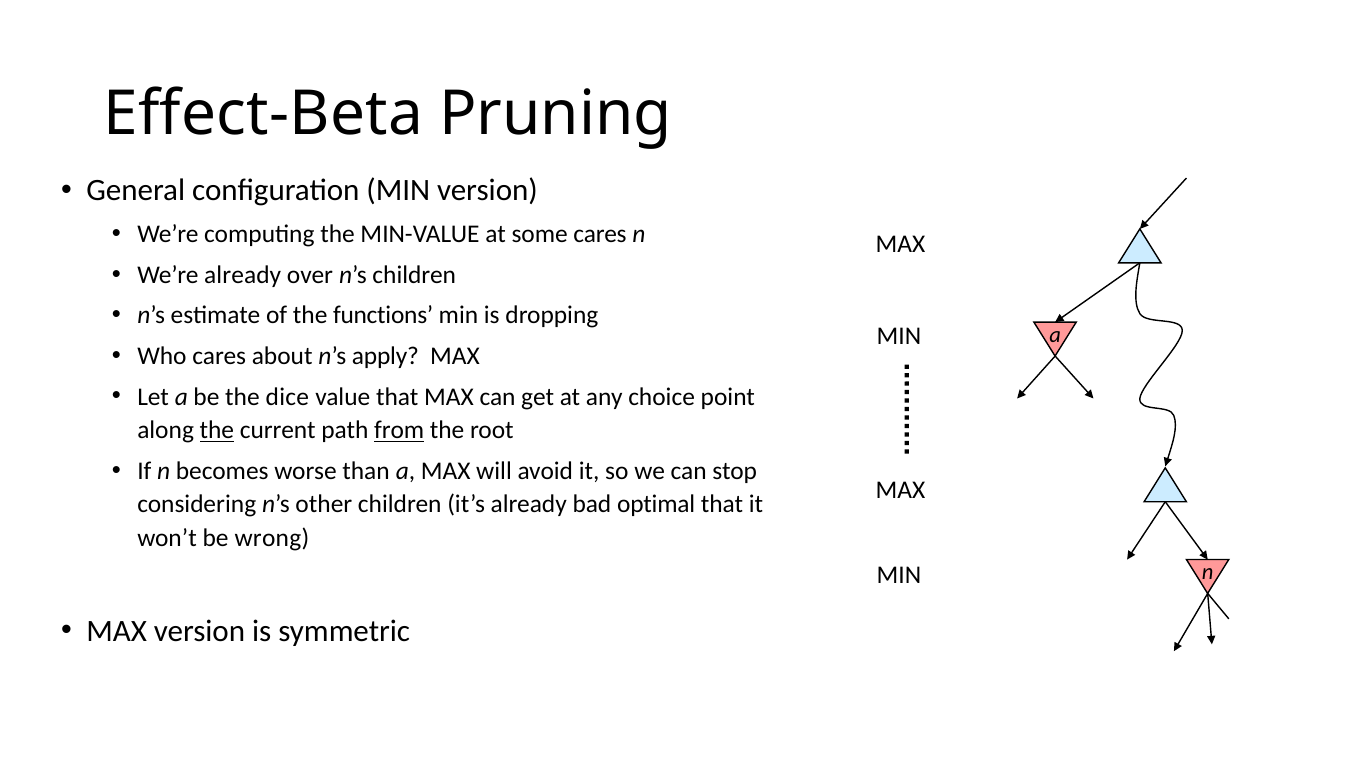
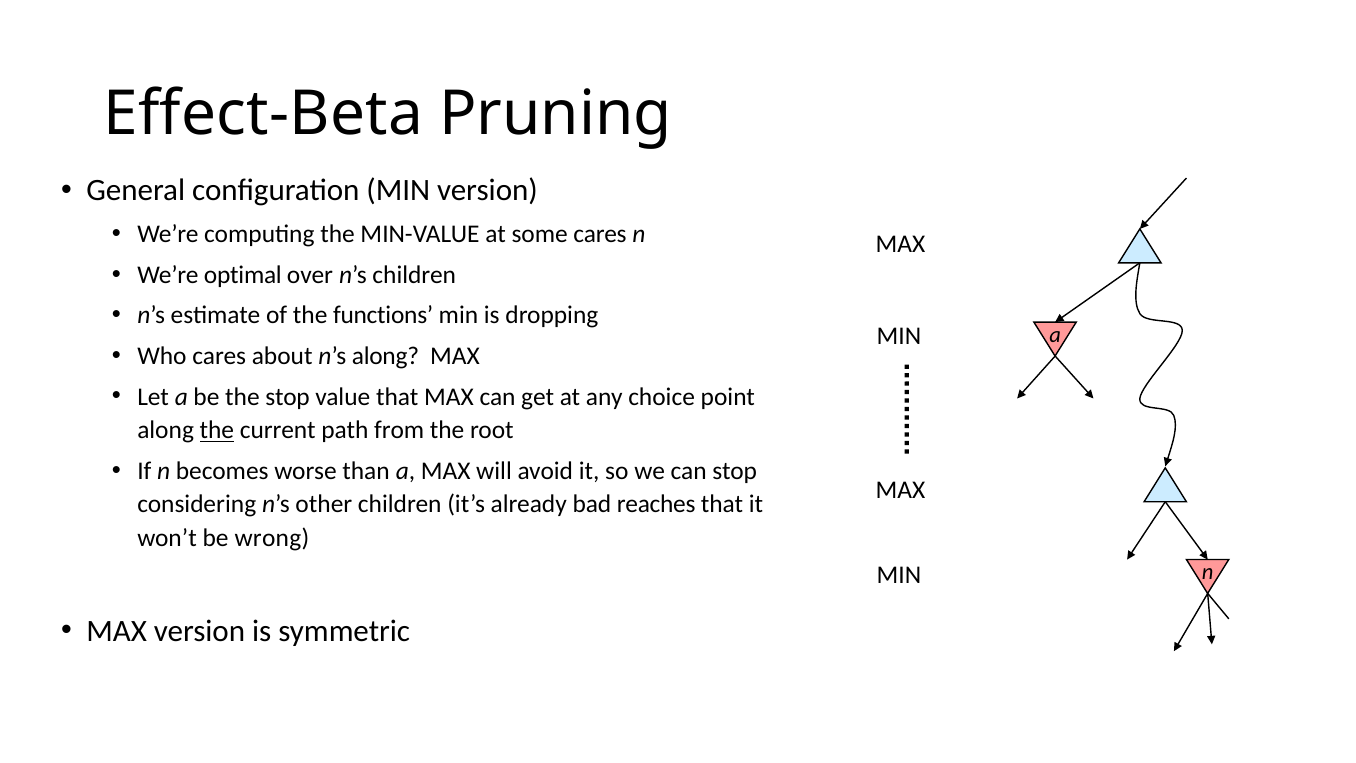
We’re already: already -> optimal (243, 275)
n’s apply: apply -> along (385, 356)
the dice: dice -> stop (288, 397)
from underline: present -> none (399, 430)
optimal: optimal -> reaches (656, 504)
